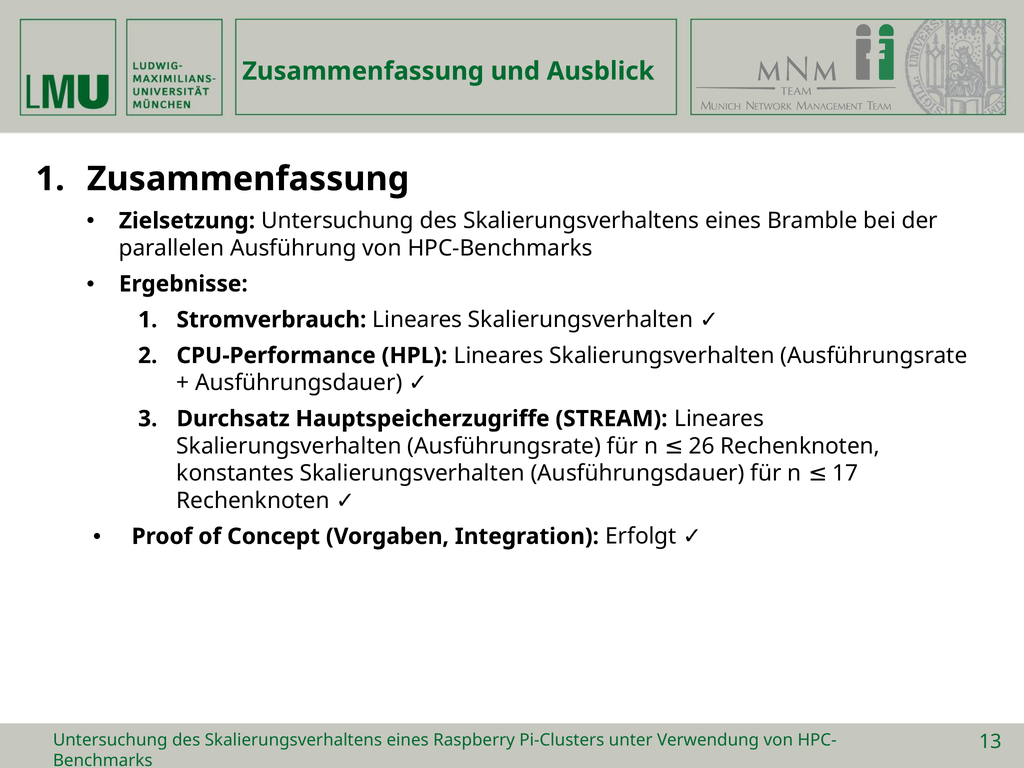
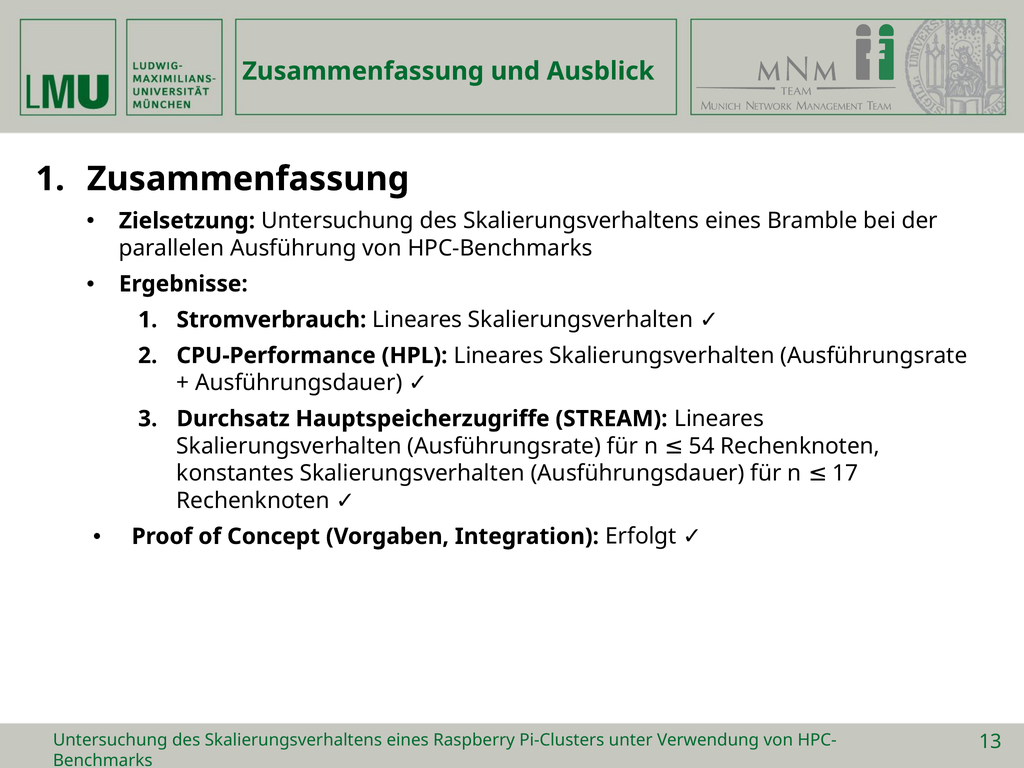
26: 26 -> 54 (702, 446)
